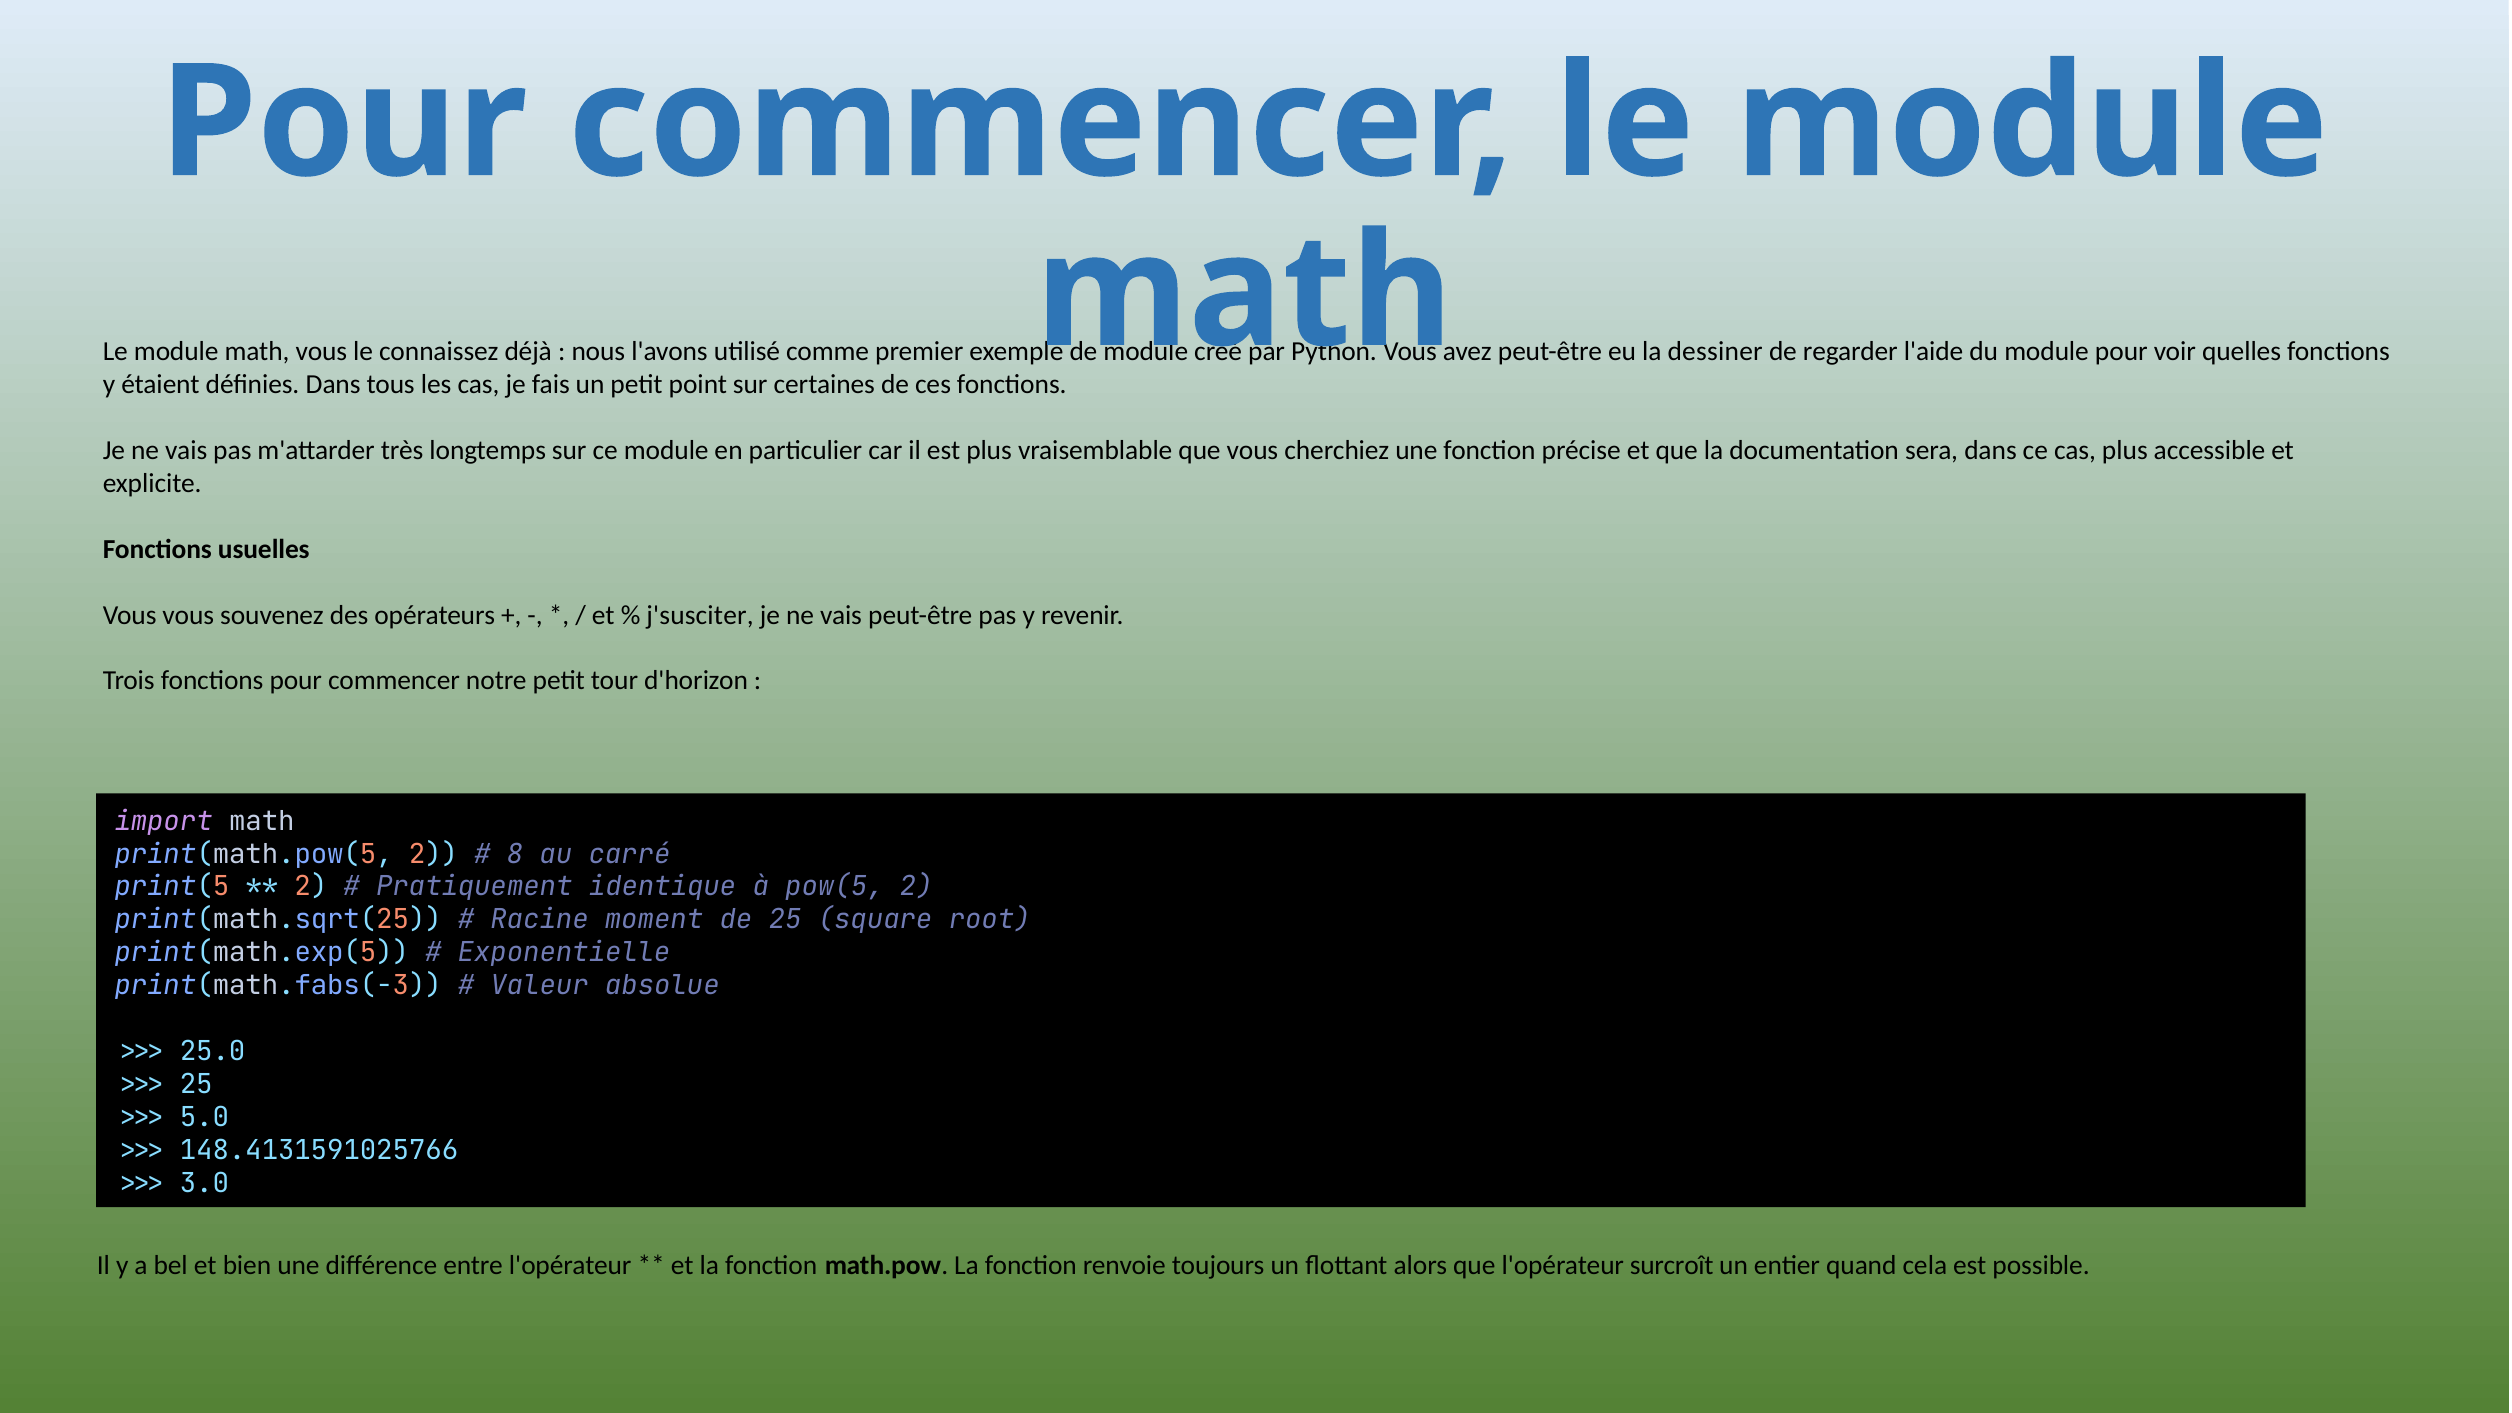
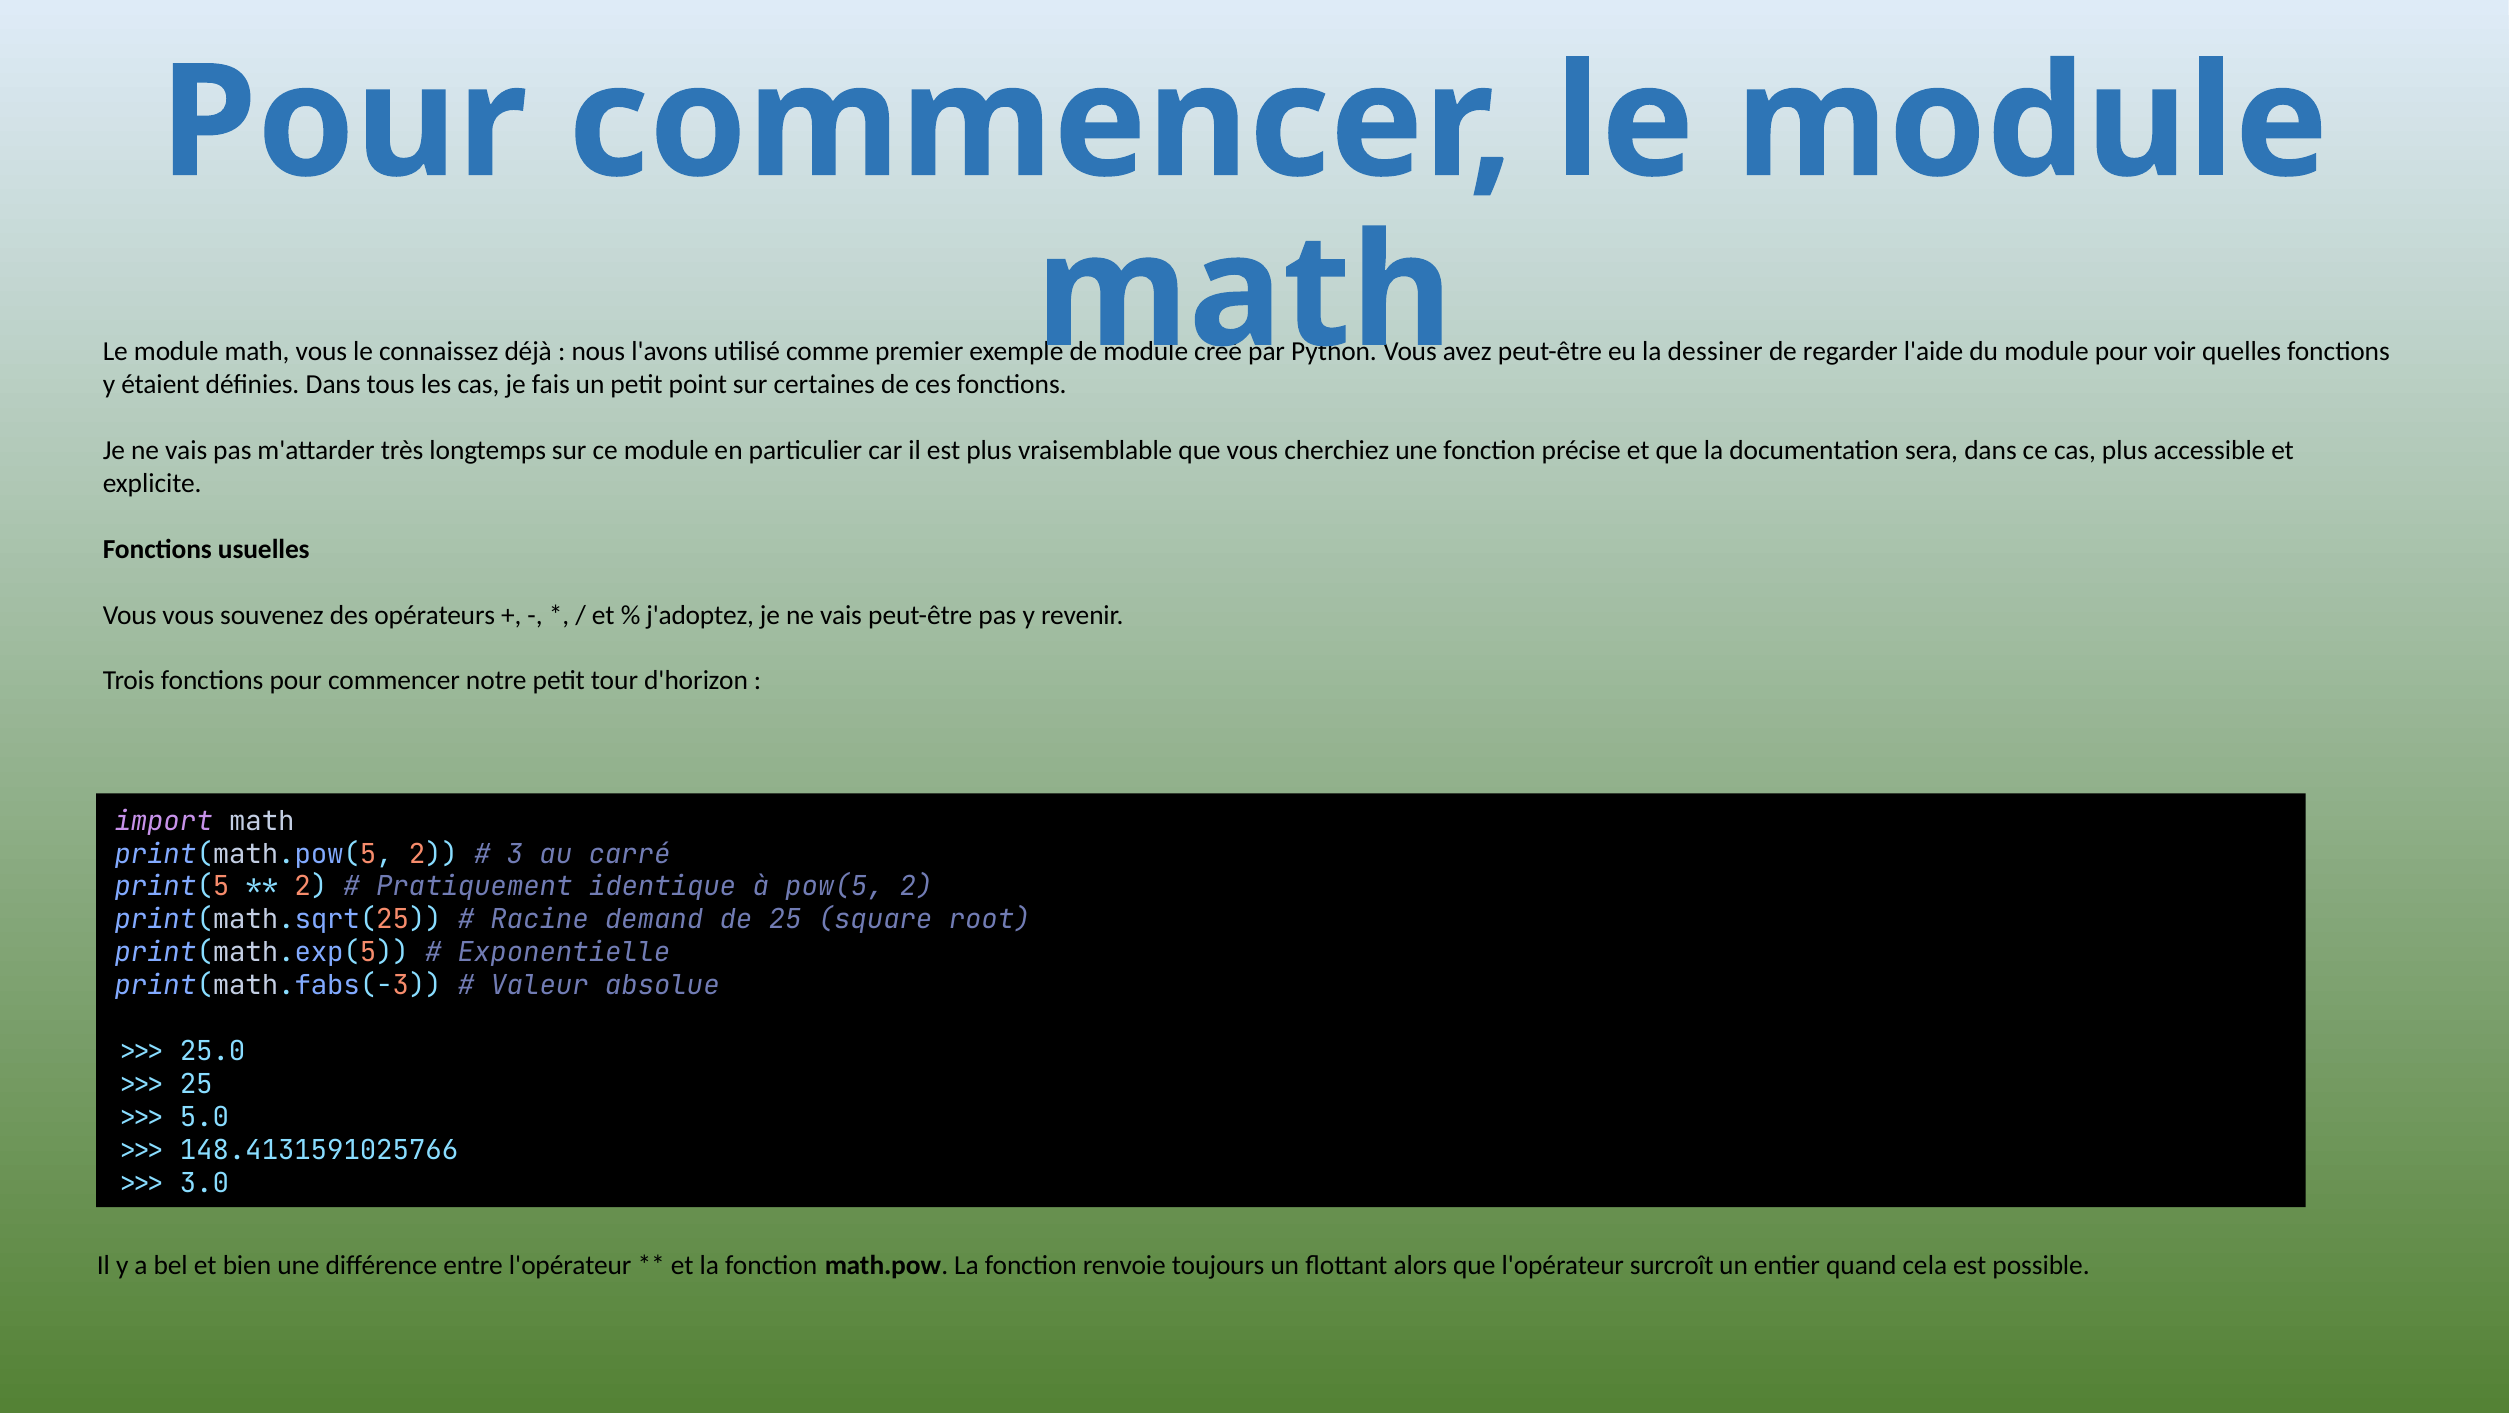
j'susciter: j'susciter -> j'adoptez (700, 615)
8: 8 -> 3 (515, 854)
moment: moment -> demand (654, 920)
